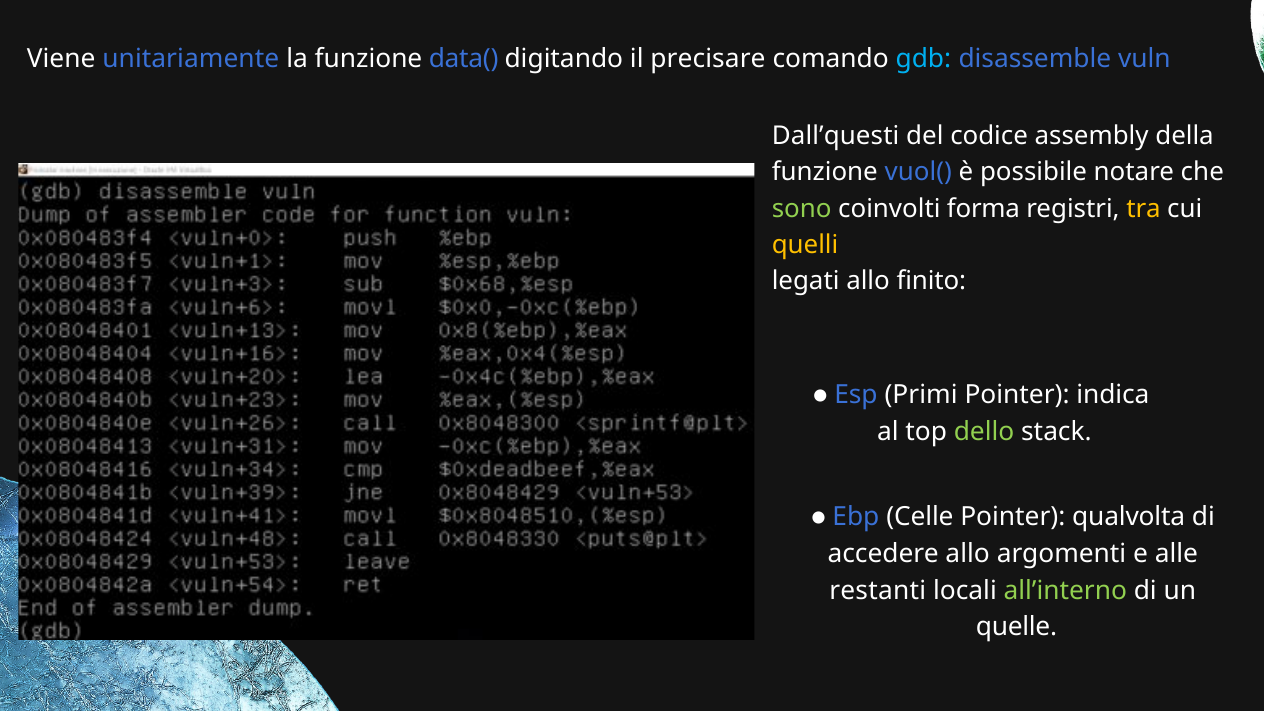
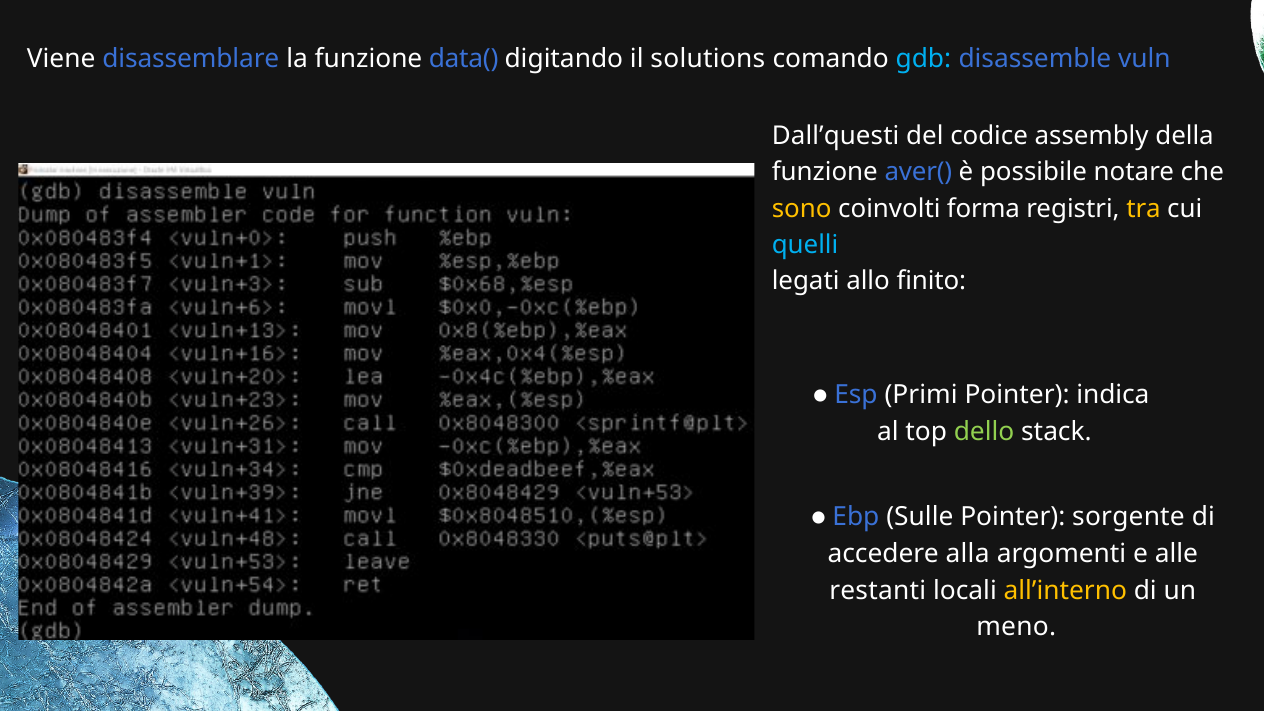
unitariamente: unitariamente -> disassemblare (191, 58)
precisare: precisare -> solutions (708, 58)
vuol(: vuol( -> aver( (918, 172)
sono colour: light green -> yellow (802, 209)
quelli colour: yellow -> light blue (805, 245)
Celle: Celle -> Sulle (920, 517)
qualvolta: qualvolta -> sorgente (1129, 517)
accedere allo: allo -> alla (968, 554)
all’interno colour: light green -> yellow (1065, 590)
quelle: quelle -> meno (1016, 627)
